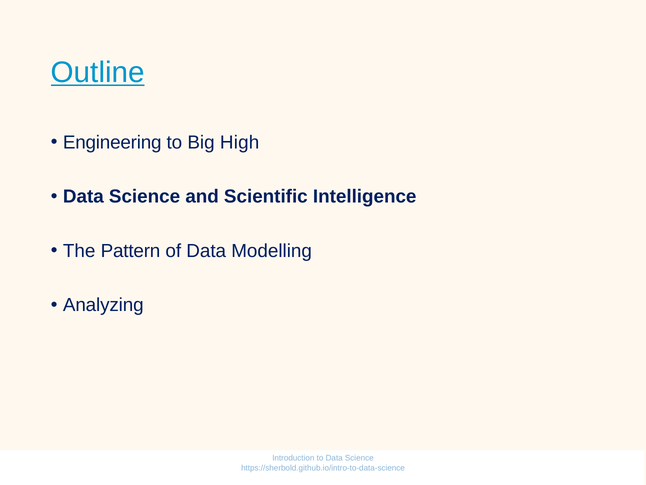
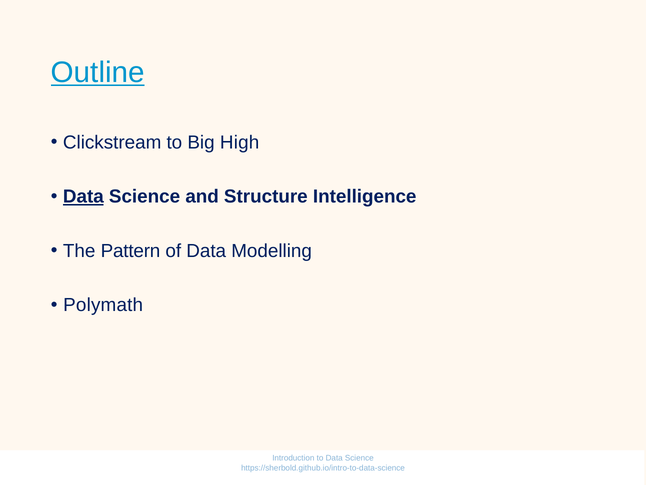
Engineering: Engineering -> Clickstream (112, 142)
Data underline: none -> present (83, 196)
Scientific: Scientific -> Structure (266, 196)
Analyzing: Analyzing -> Polymath (103, 305)
